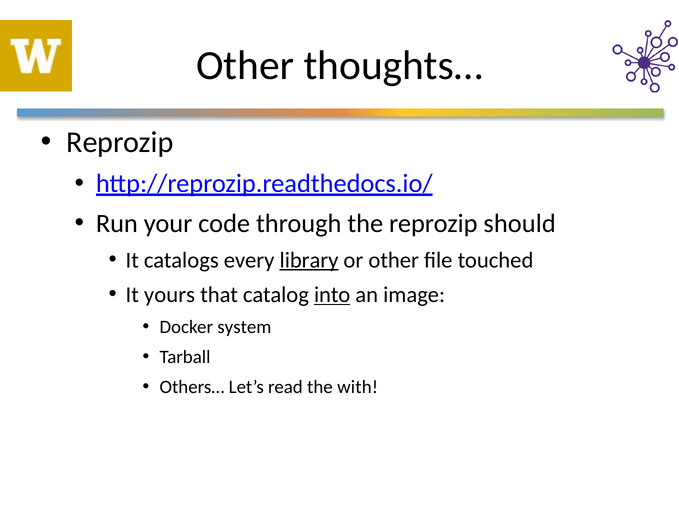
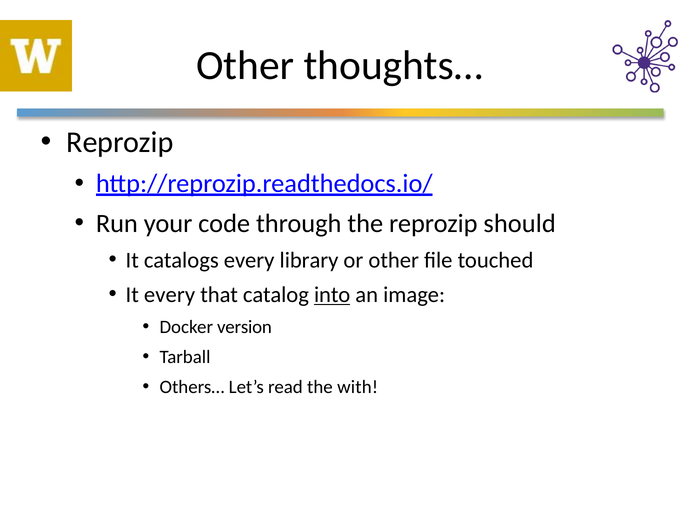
library underline: present -> none (309, 260)
It yours: yours -> every (170, 295)
system: system -> version (244, 327)
